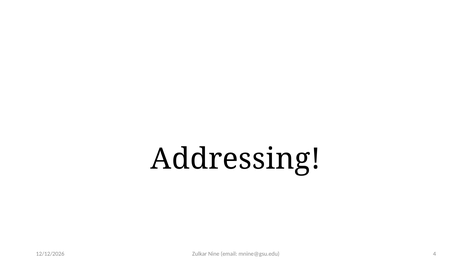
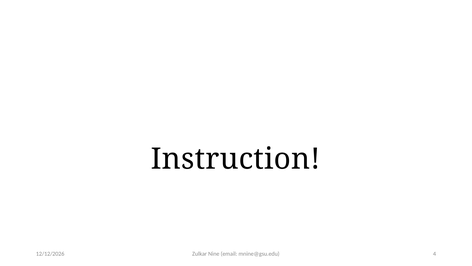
Addressing: Addressing -> Instruction (236, 159)
